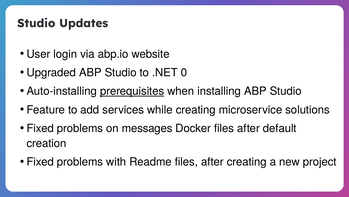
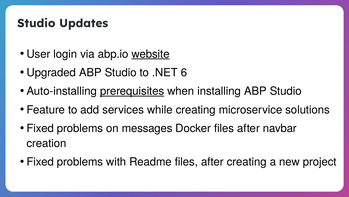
website underline: none -> present (151, 54)
0: 0 -> 6 (184, 72)
default: default -> navbar (280, 128)
